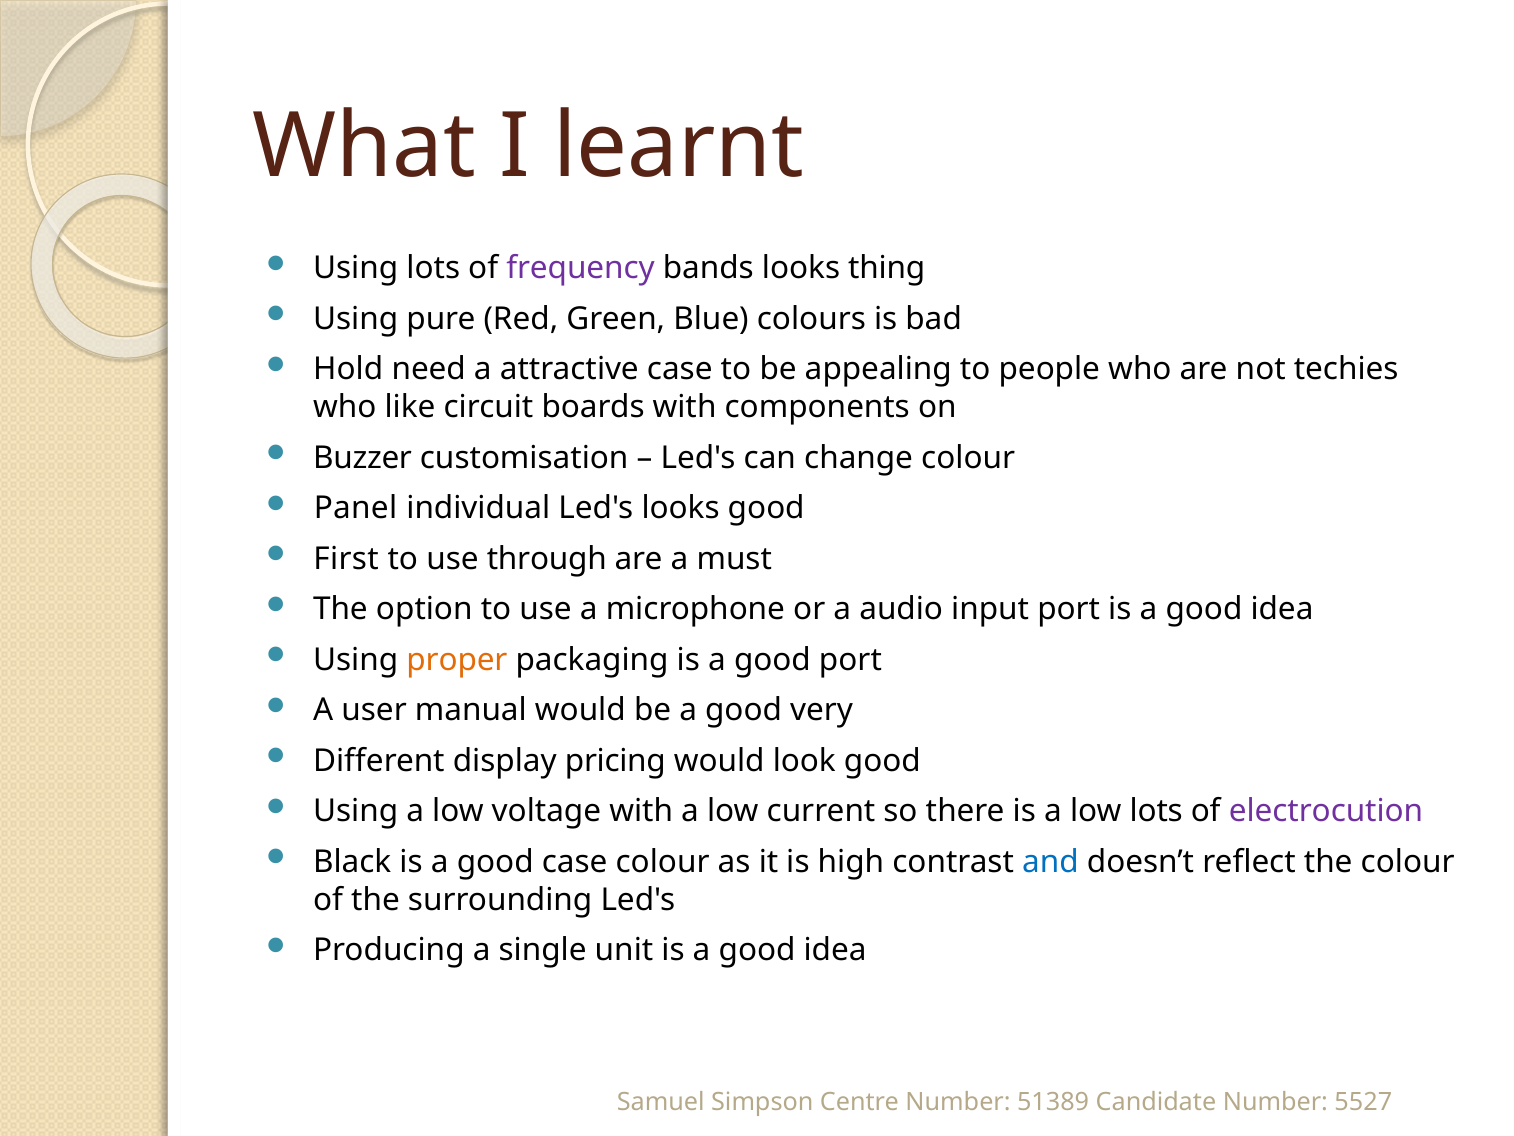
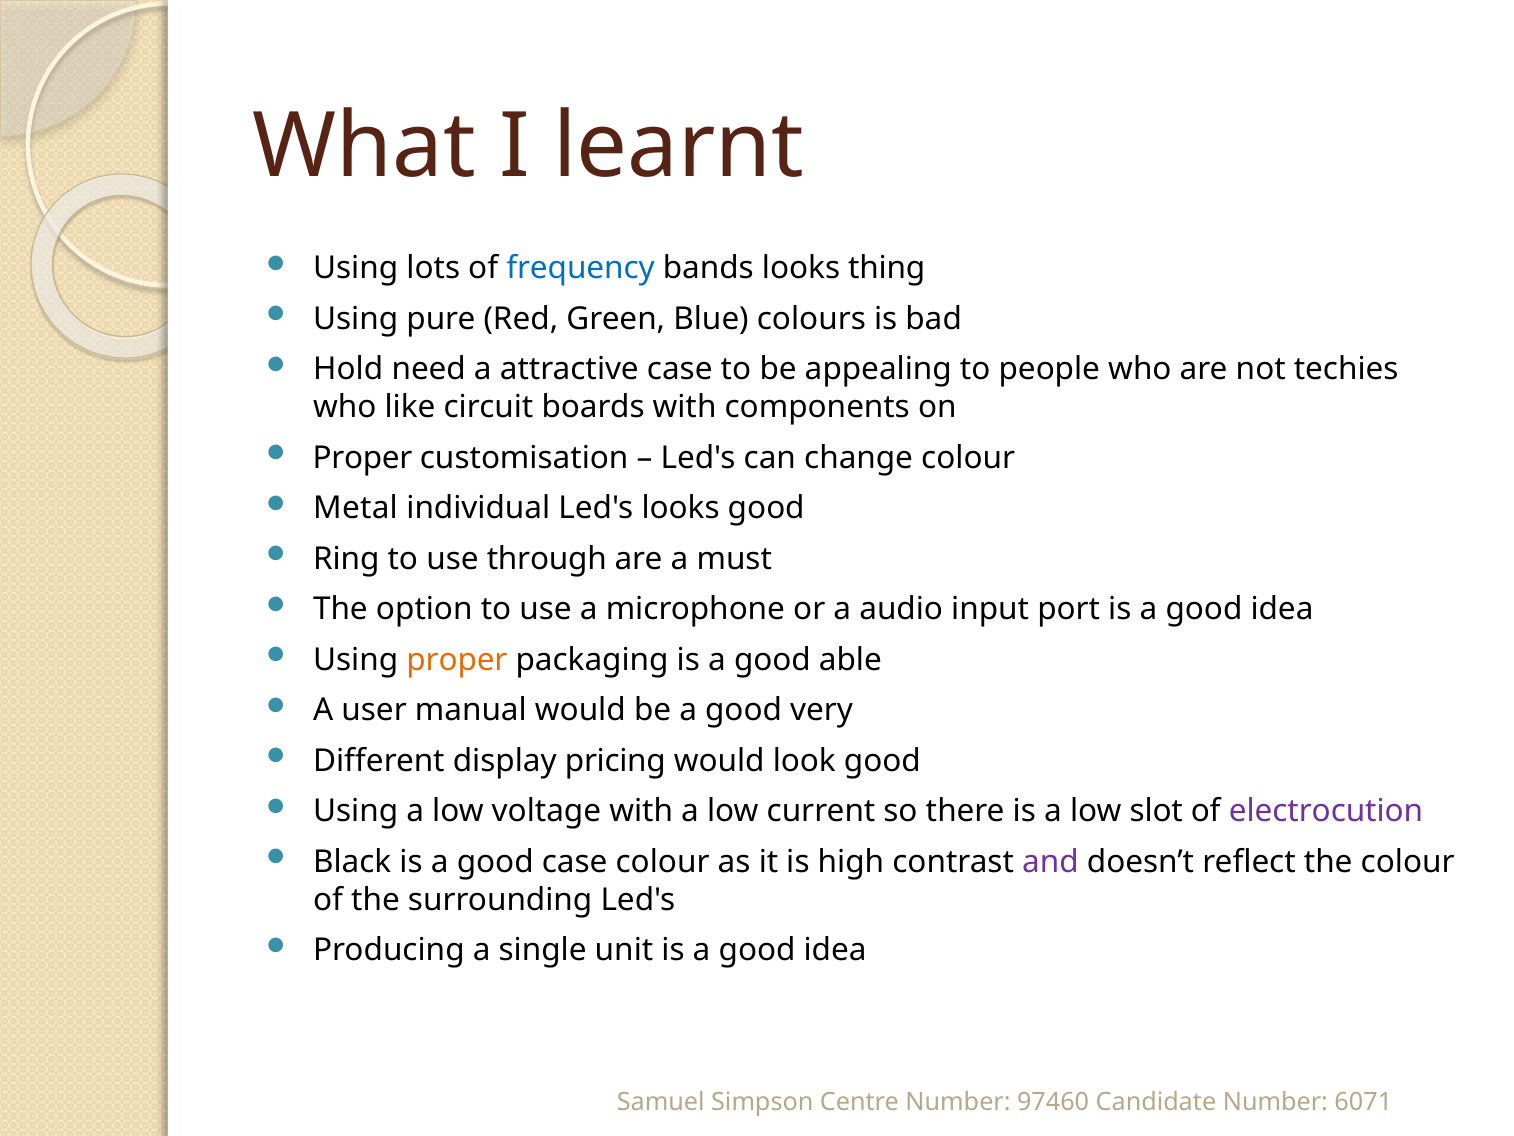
frequency colour: purple -> blue (580, 268)
Buzzer: Buzzer -> Proper (363, 458)
Panel: Panel -> Metal (356, 508)
First: First -> Ring (346, 559)
good port: port -> able (850, 660)
low lots: lots -> slot (1156, 811)
and colour: blue -> purple (1050, 862)
51389: 51389 -> 97460 (1053, 1102)
5527: 5527 -> 6071 (1363, 1102)
